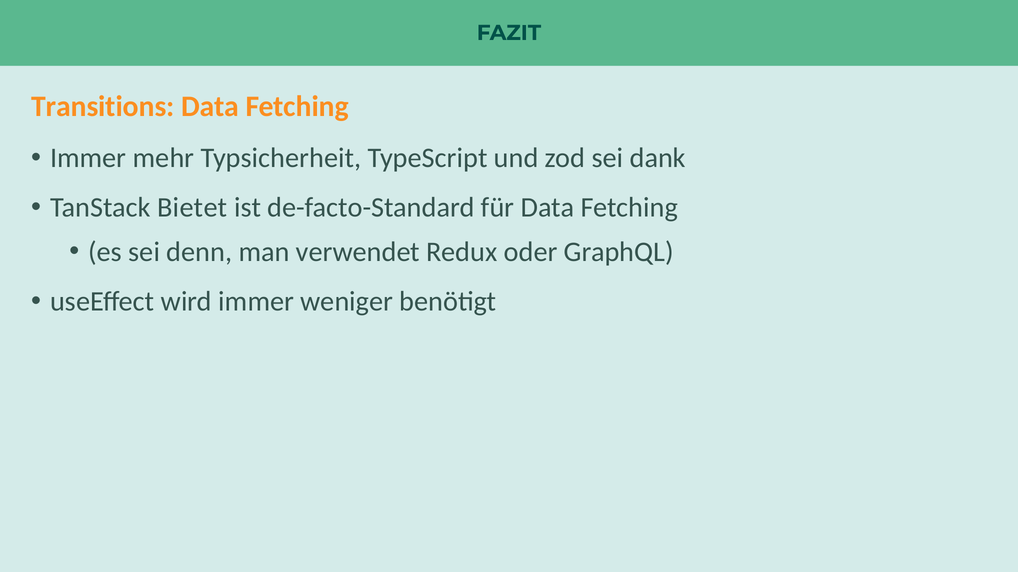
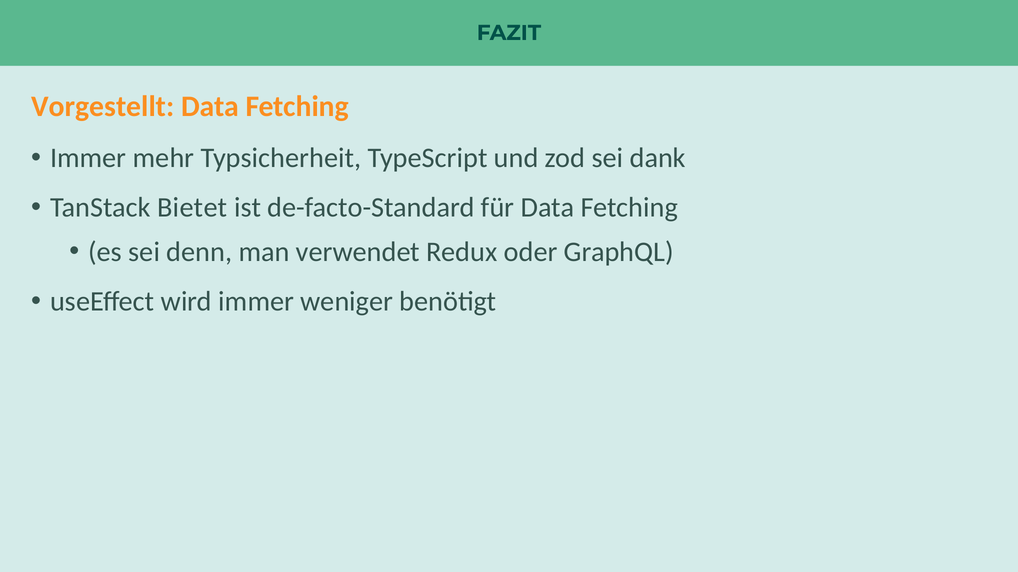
Transitions: Transitions -> Vorgestellt (103, 107)
